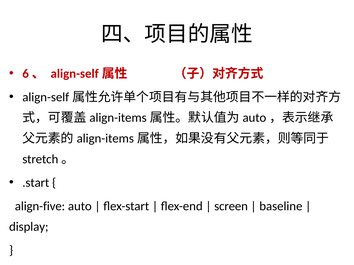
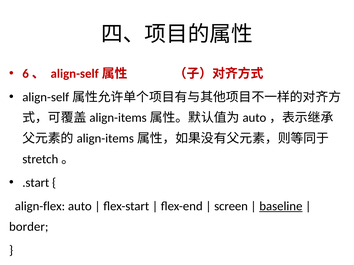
align-five: align-five -> align-flex (40, 206)
baseline underline: none -> present (281, 206)
display: display -> border (29, 227)
